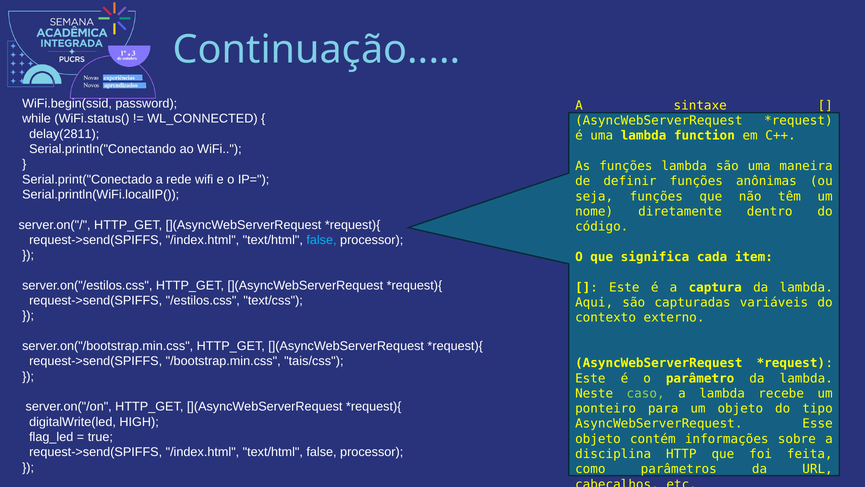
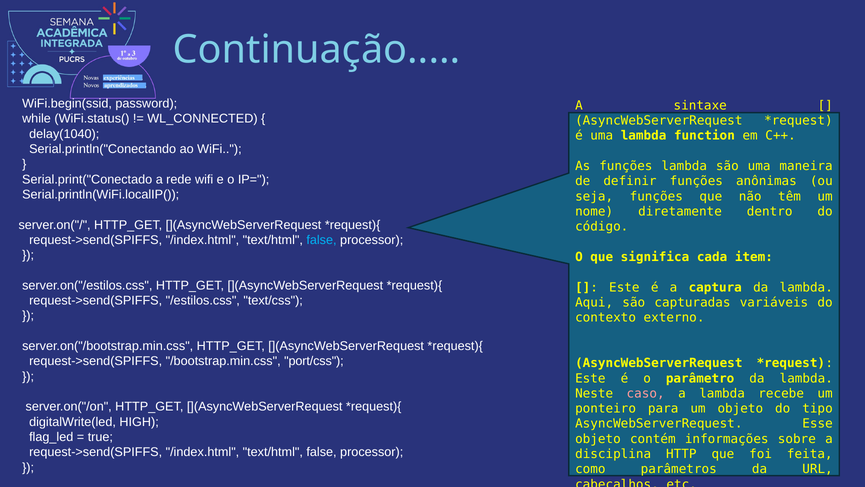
delay(2811: delay(2811 -> delay(1040 (64, 134)
tais/css: tais/css -> port/css (314, 361)
caso colour: light green -> pink (646, 393)
